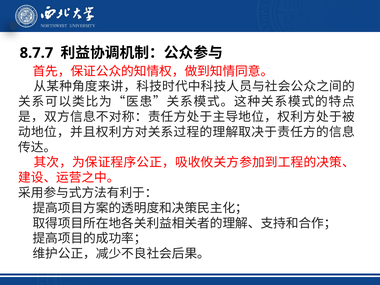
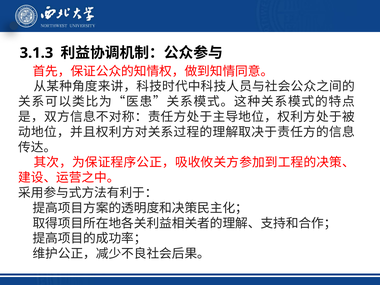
8.7.7: 8.7.7 -> 3.1.3 (36, 53)
